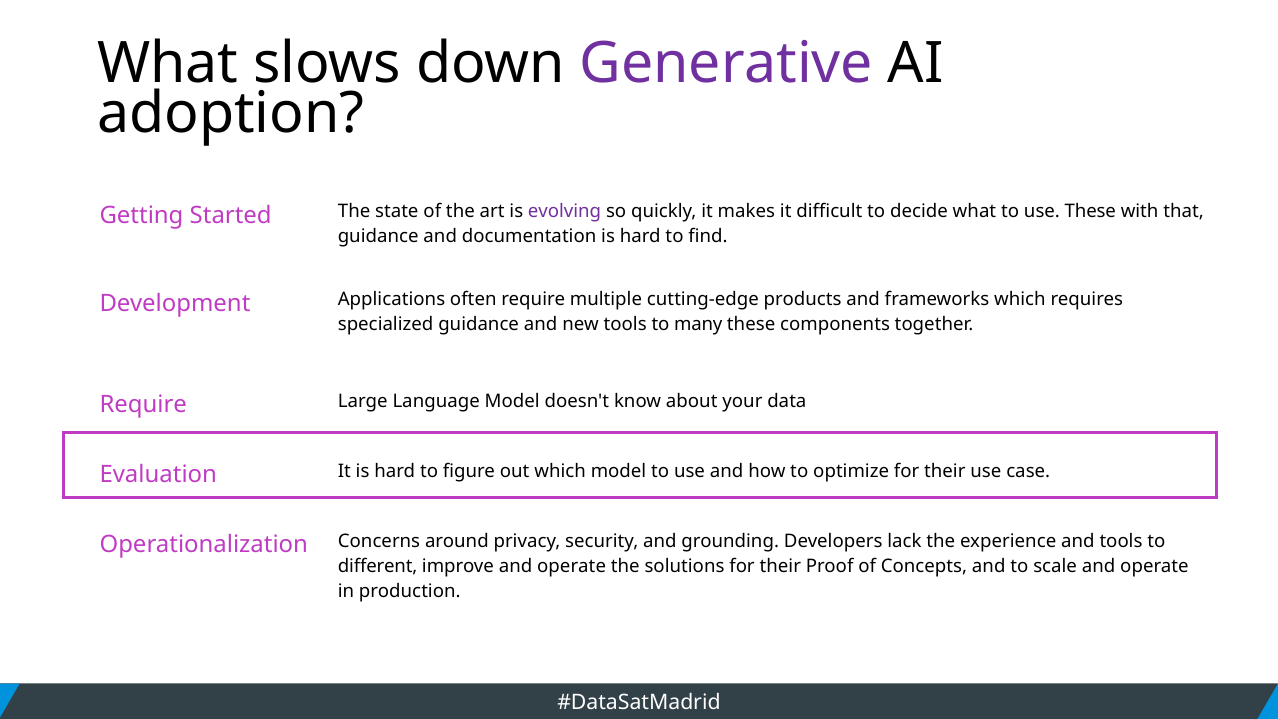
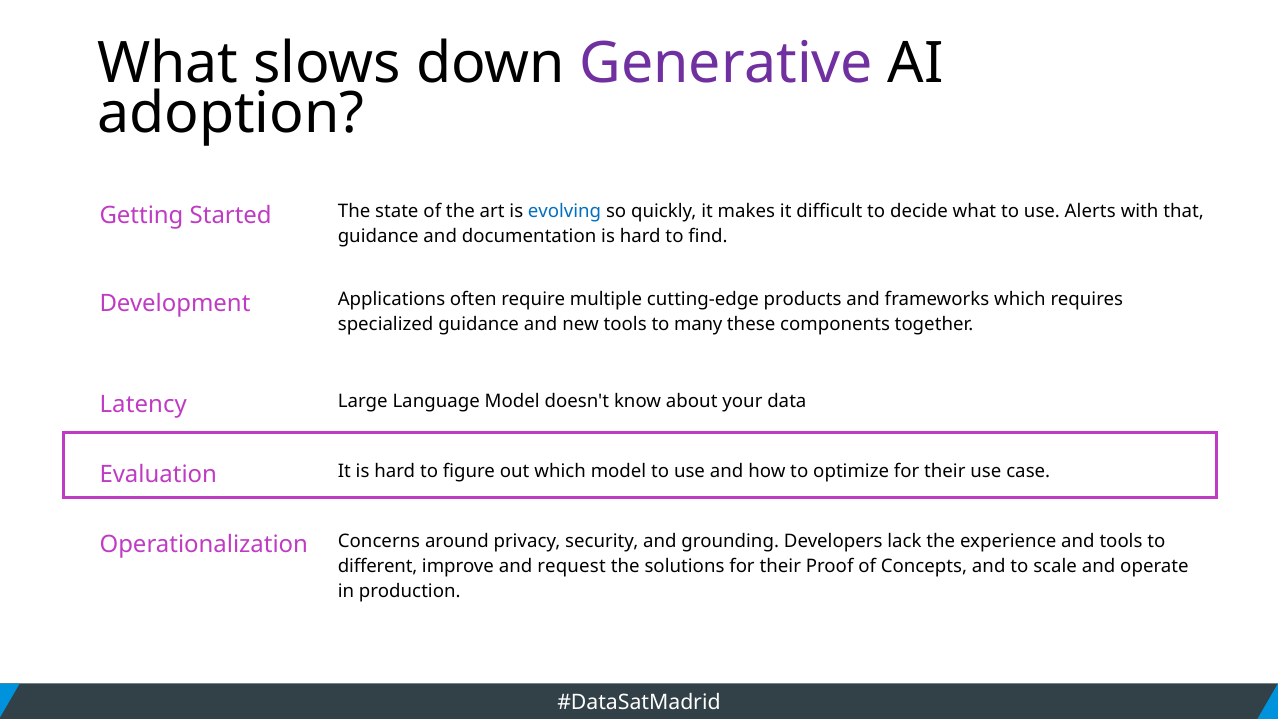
evolving colour: purple -> blue (565, 211)
use These: These -> Alerts (1090, 211)
Require: Require -> Latency (143, 405)
improve and operate: operate -> request (571, 566)
